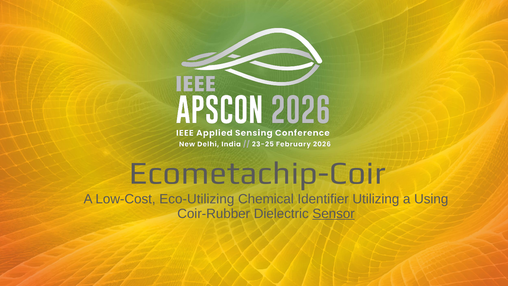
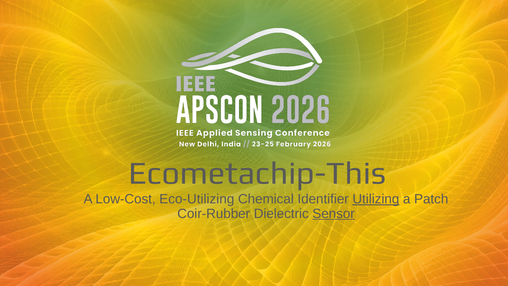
Ecometachip-Coir: Ecometachip-Coir -> Ecometachip-This (257, 173)
Utilizing underline: none -> present (376, 199)
Using: Using -> Patch (431, 199)
